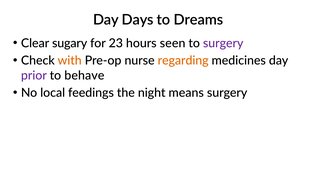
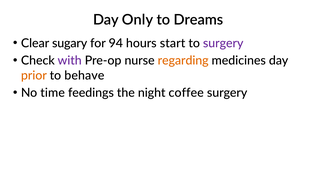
Days: Days -> Only (138, 20)
23: 23 -> 94 (116, 43)
seen: seen -> start (173, 43)
with colour: orange -> purple (70, 60)
prior colour: purple -> orange (34, 75)
local: local -> time (53, 92)
means: means -> coffee (186, 92)
